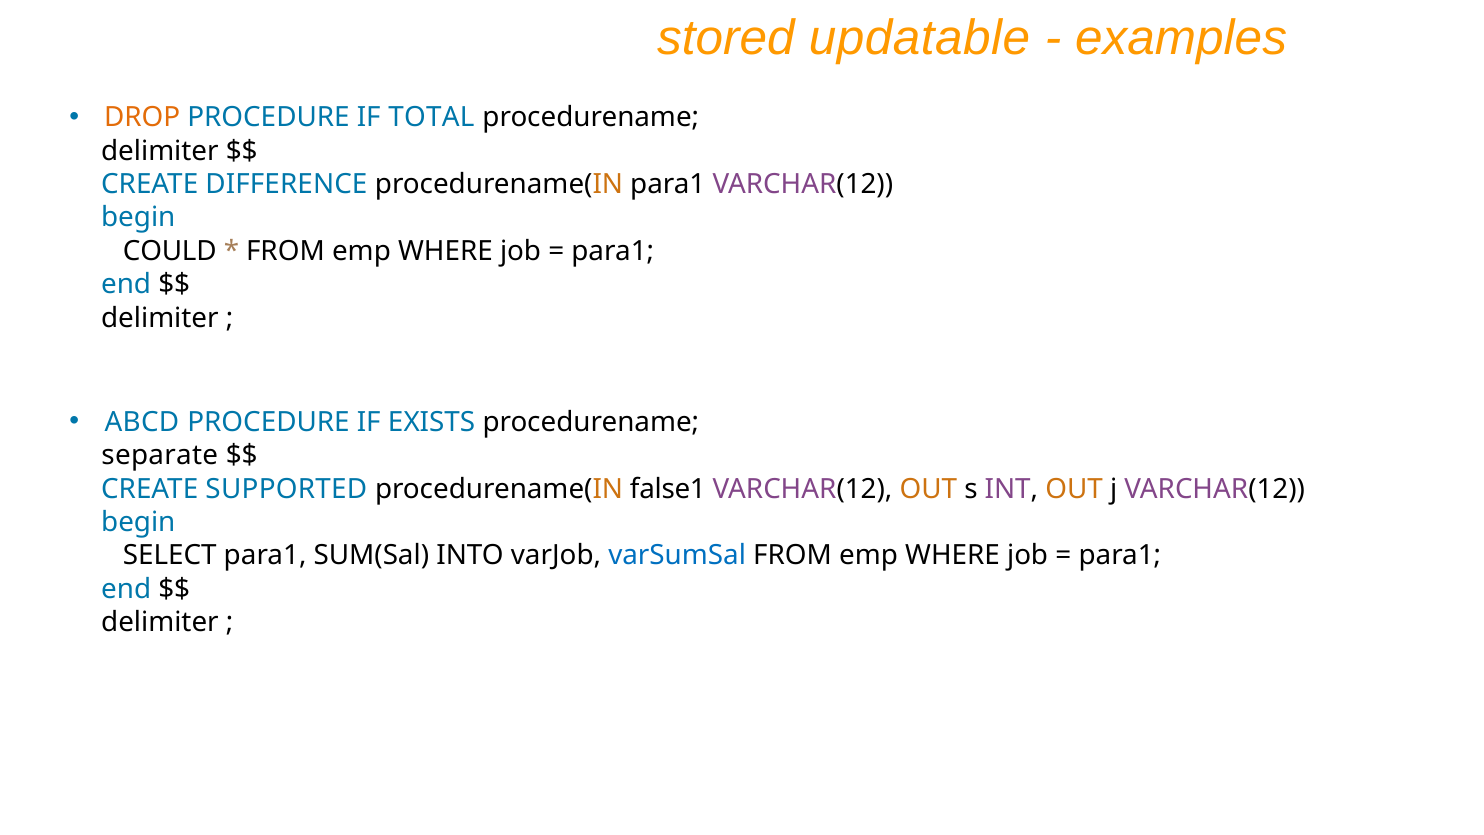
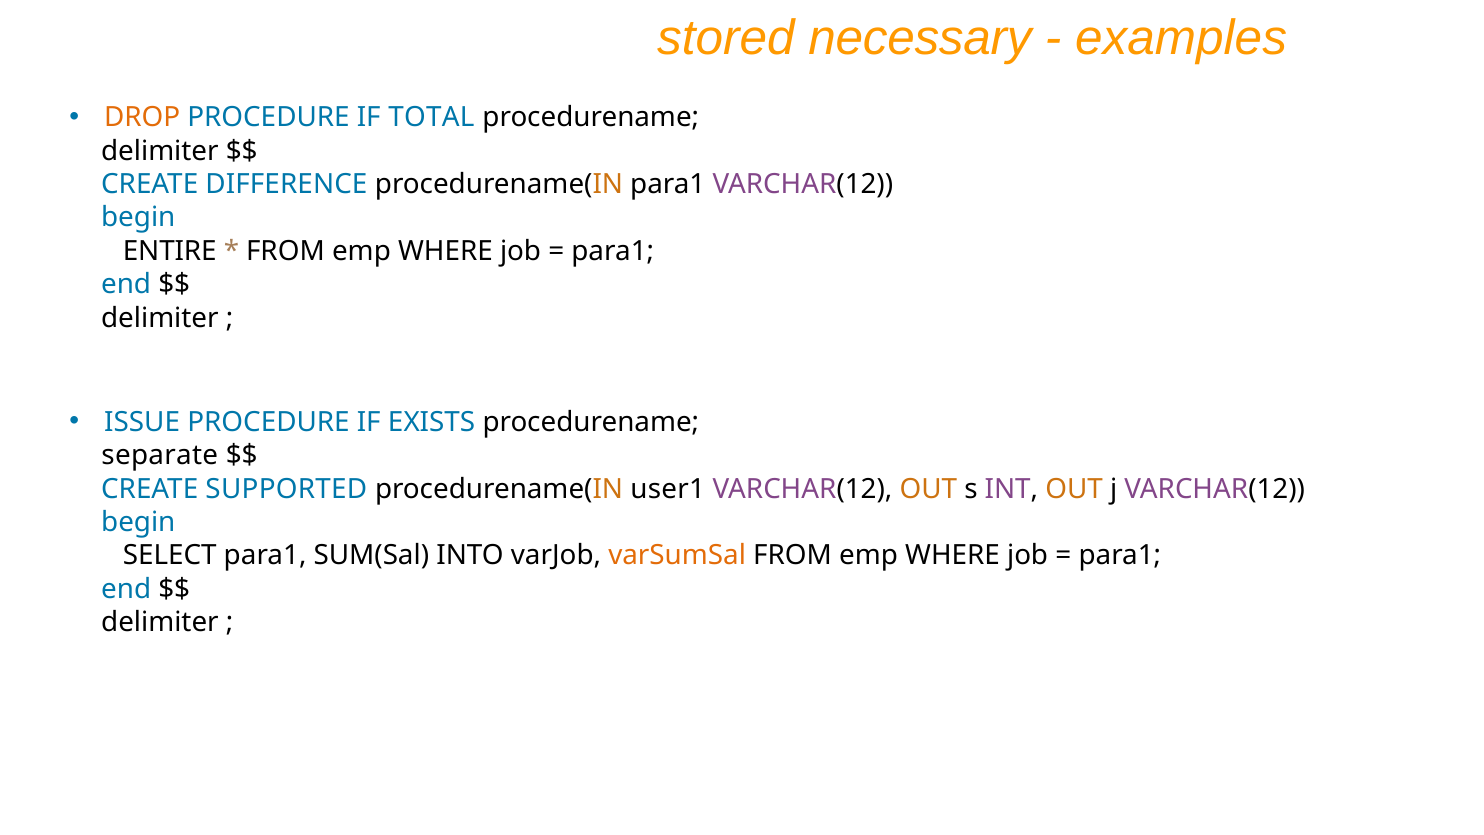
updatable: updatable -> necessary (920, 39)
COULD: COULD -> ENTIRE (170, 251)
ABCD: ABCD -> ISSUE (142, 422)
false1: false1 -> user1 (668, 489)
varSumSal colour: blue -> orange (677, 556)
